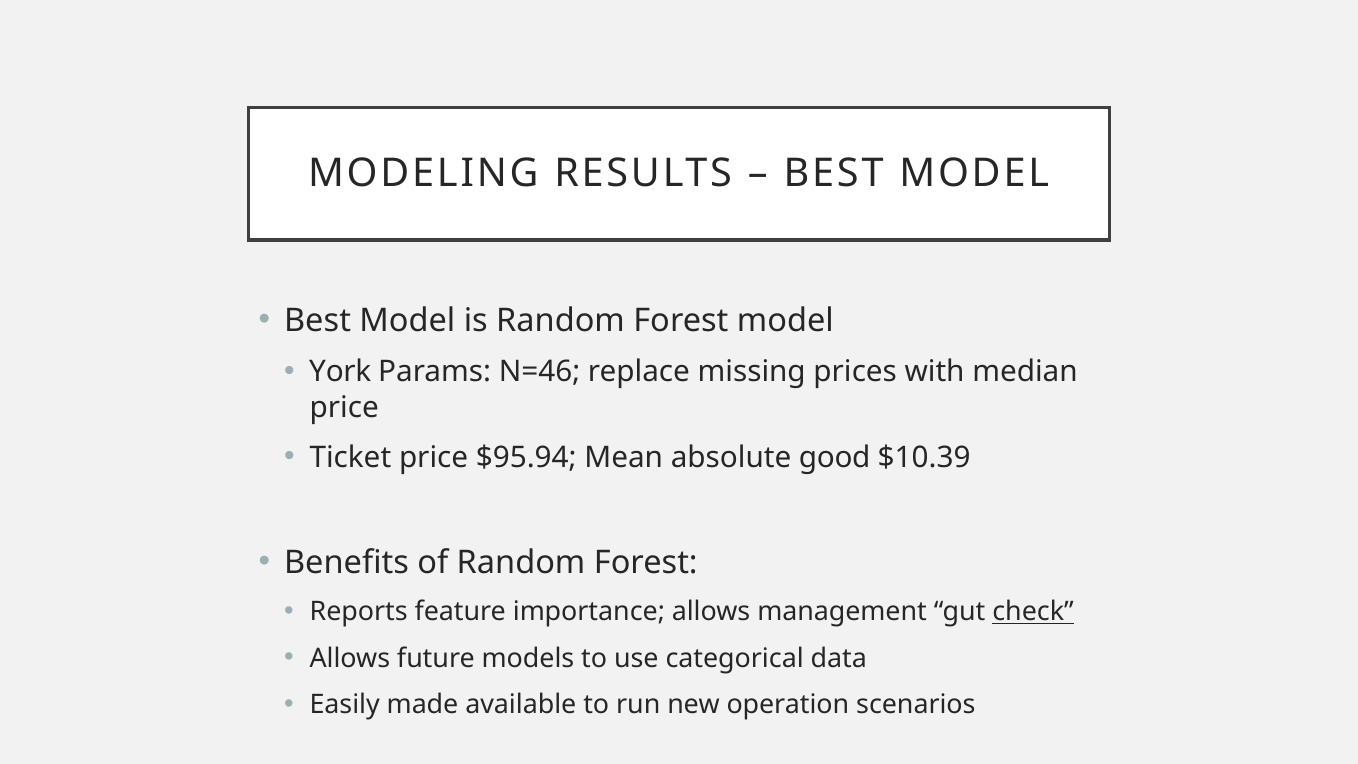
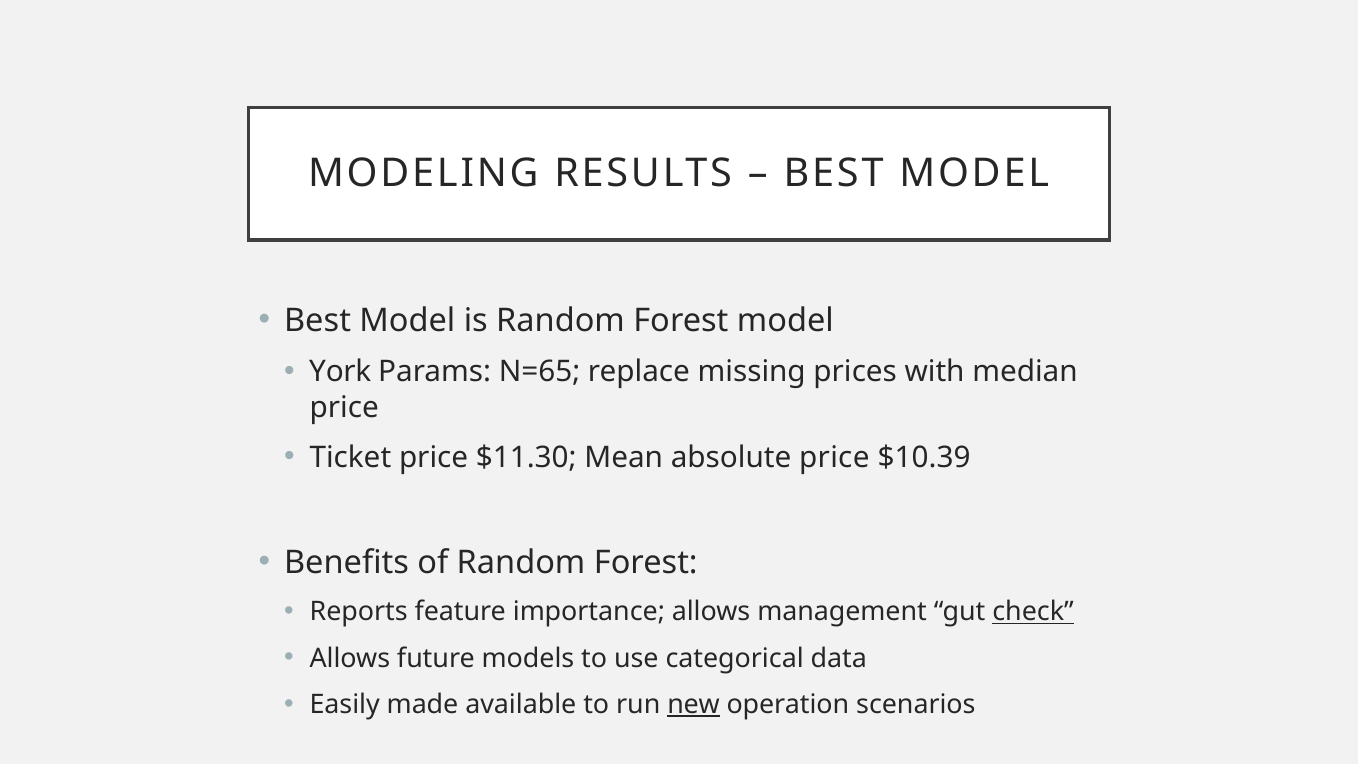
N=46: N=46 -> N=65 (540, 372)
$95.94: $95.94 -> $11.30 (526, 457)
absolute good: good -> price (834, 457)
new underline: none -> present (694, 704)
